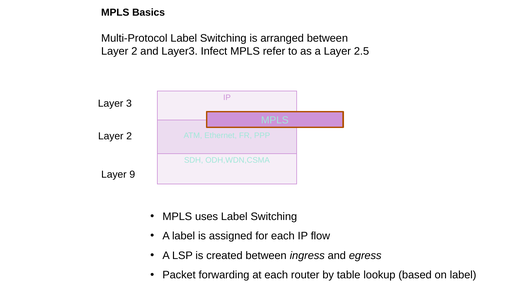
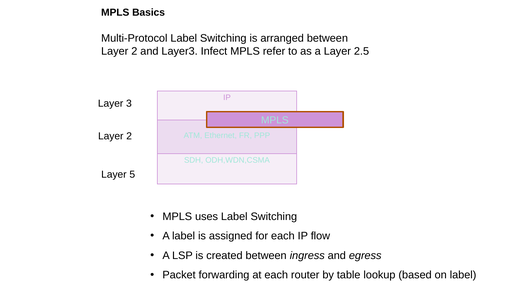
9: 9 -> 5 (132, 175)
